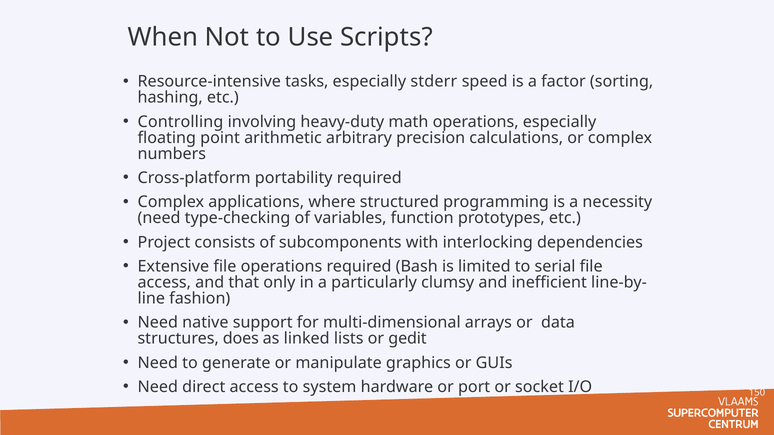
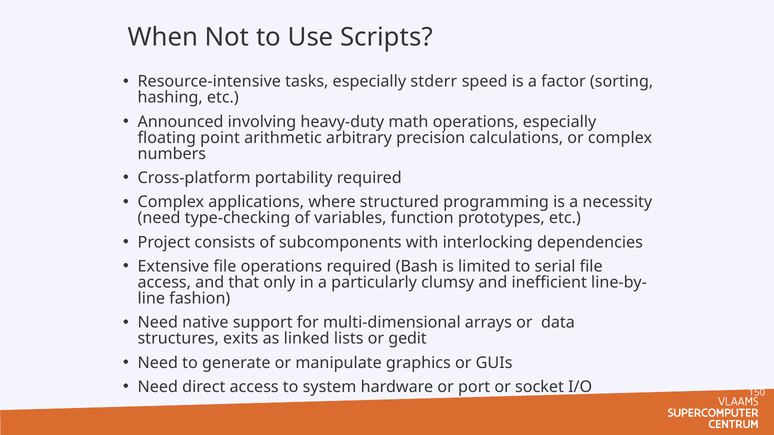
Controlling: Controlling -> Announced (181, 122)
does: does -> exits (241, 339)
